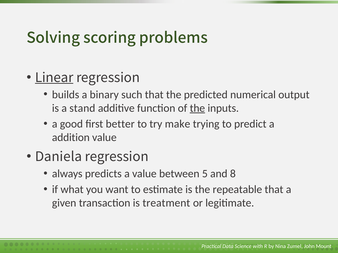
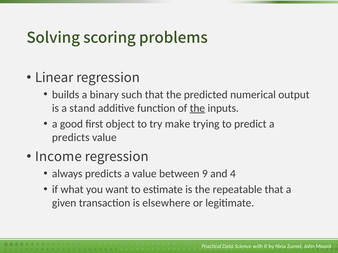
Linear underline: present -> none (54, 78)
better: better -> object (120, 124)
addition: addition -> predicts (71, 138)
Daniela: Daniela -> Income (58, 157)
5: 5 -> 9 (205, 174)
8: 8 -> 4 (233, 174)
treatment: treatment -> elsewhere (166, 203)
